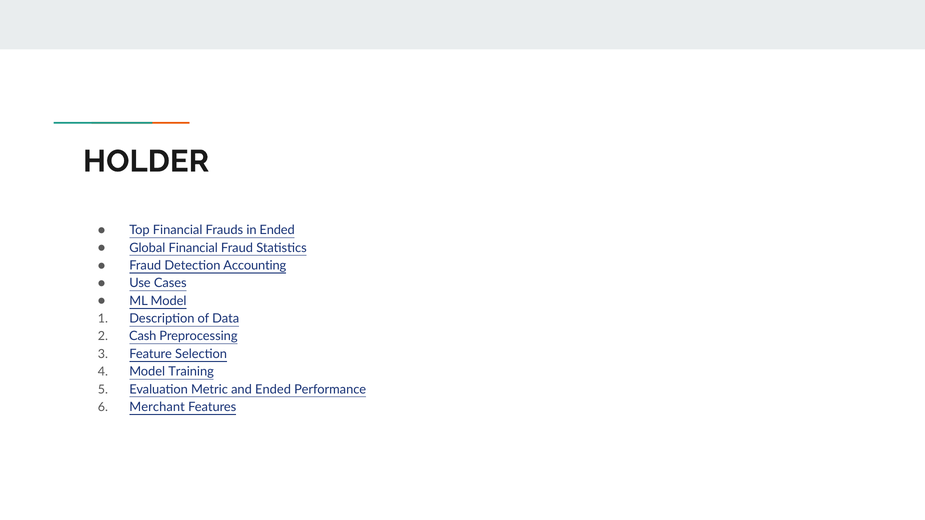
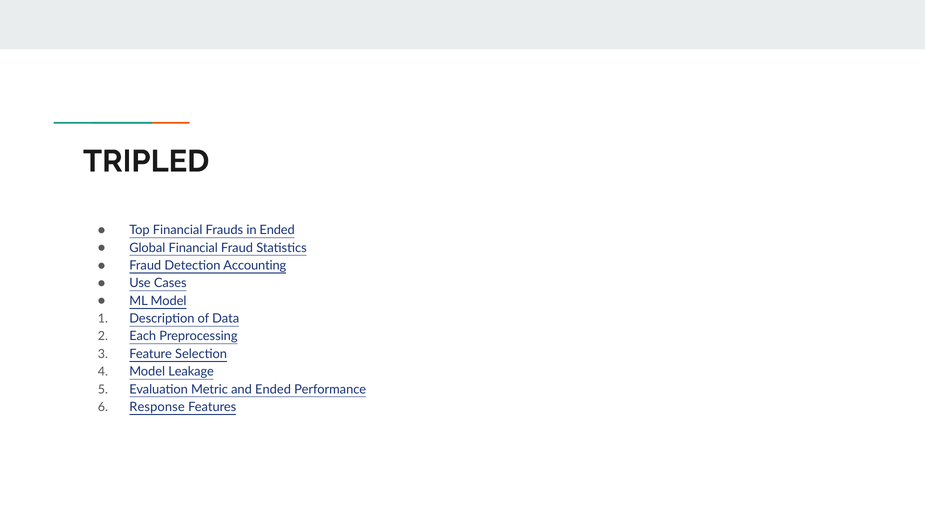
HOLDER: HOLDER -> TRIPLED (146, 161)
Cash: Cash -> Each (143, 336)
Training: Training -> Leakage (191, 372)
Merchant: Merchant -> Response (157, 407)
